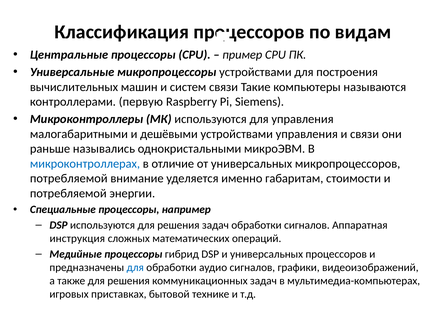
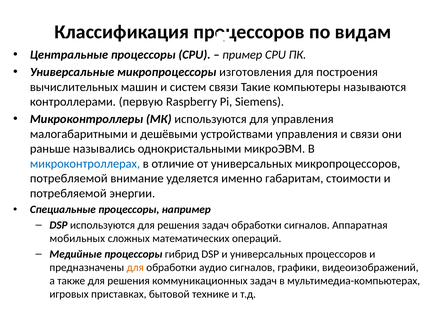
микропроцессоры устройствами: устройствами -> изготовления (255, 72)
инструкция: инструкция -> мобильных (77, 239)
для colour: blue -> orange (135, 268)
